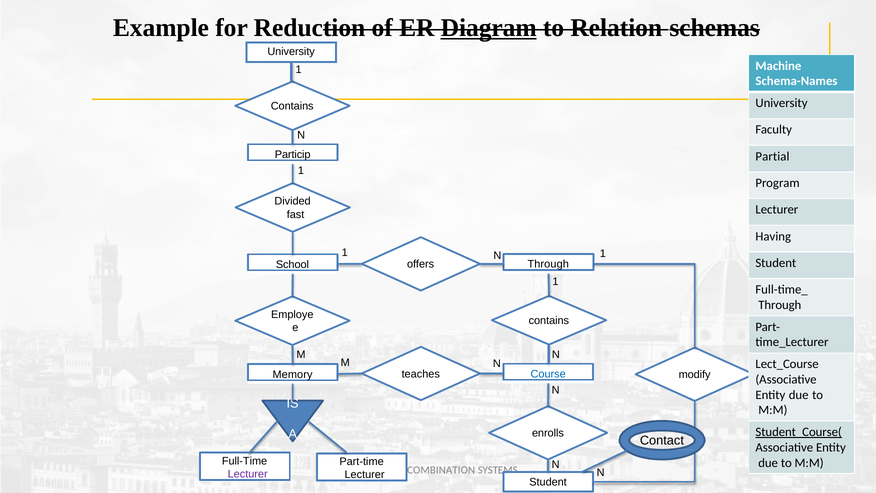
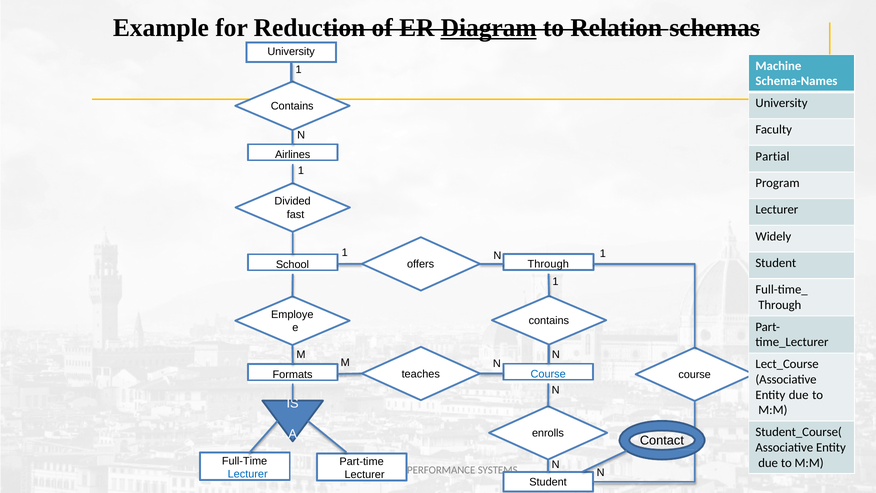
Particip: Particip -> Airlines (293, 154)
Having: Having -> Widely (773, 236)
Memory: Memory -> Formats (293, 374)
modify: modify -> course (695, 375)
Student_Course( underline: present -> none (799, 432)
COMBINATION: COMBINATION -> PERFORMANCE (441, 470)
Lecturer colour: purple -> blue (248, 474)
